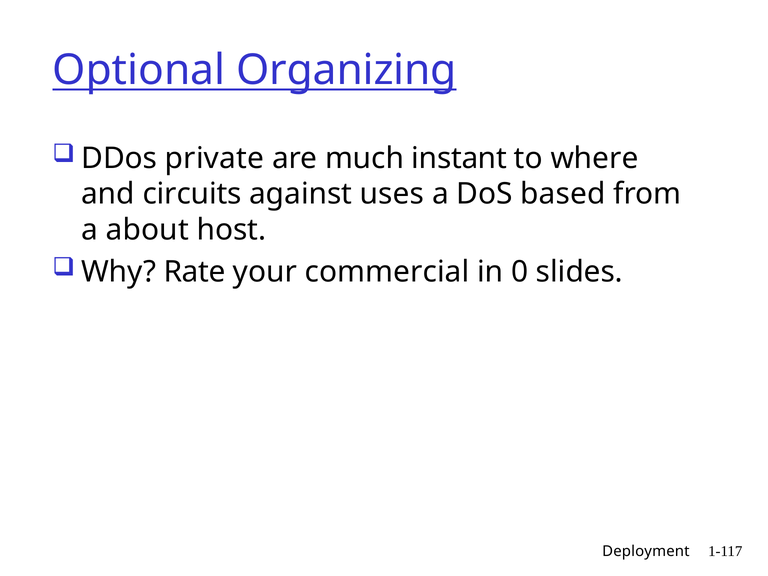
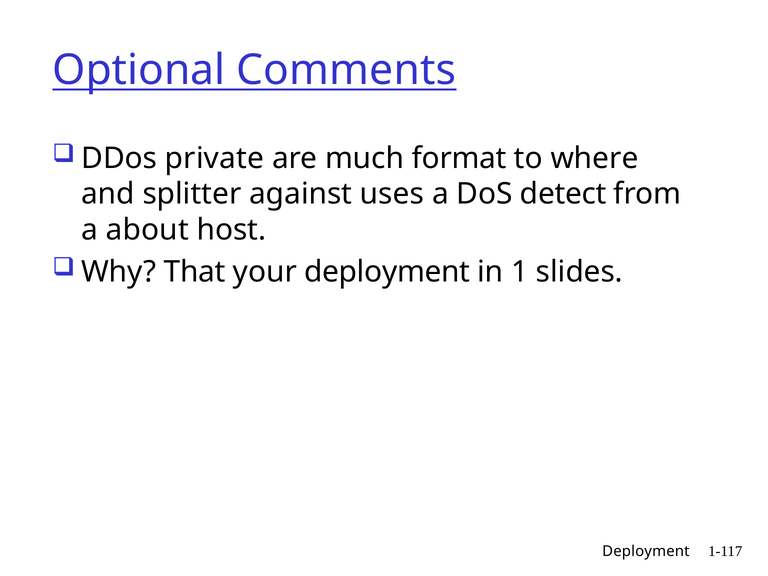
Organizing: Organizing -> Comments (346, 70)
instant: instant -> format (459, 158)
circuits: circuits -> splitter (192, 194)
based: based -> detect (563, 194)
Rate: Rate -> That (195, 272)
your commercial: commercial -> deployment (387, 272)
0: 0 -> 1 (520, 272)
